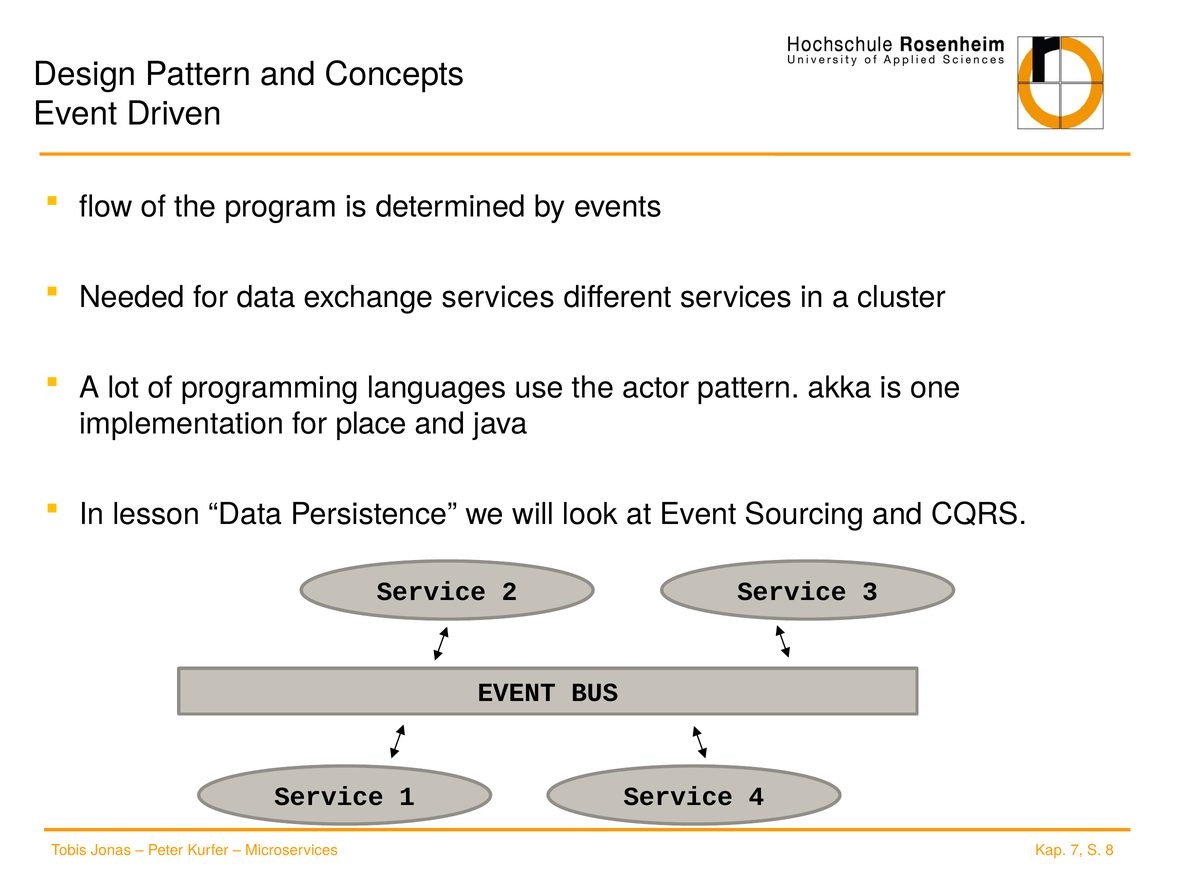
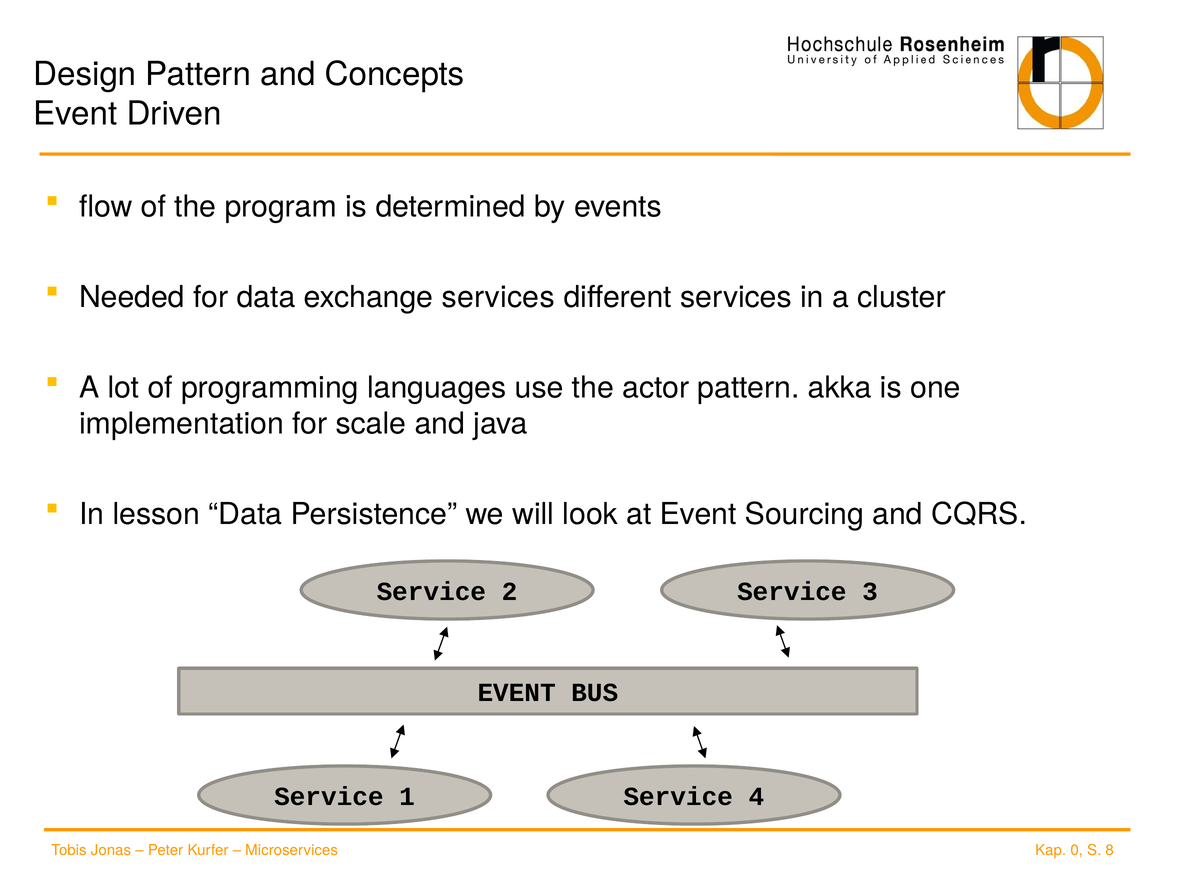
place: place -> scale (371, 424)
7: 7 -> 0 (1077, 850)
